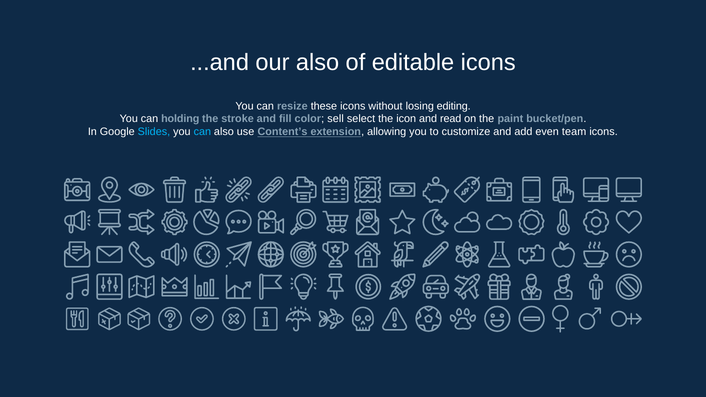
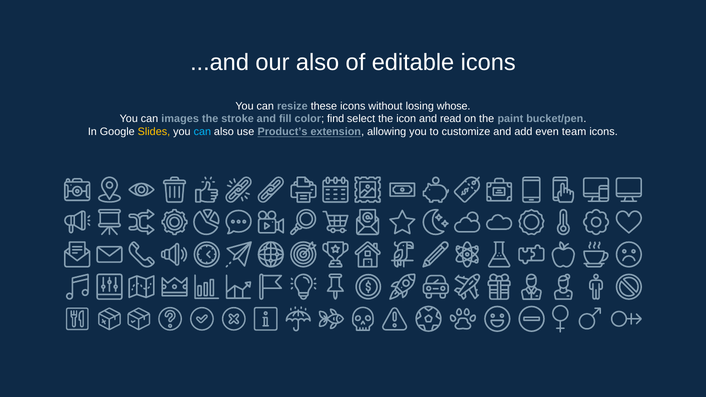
editing: editing -> whose (454, 106)
holding: holding -> images (180, 119)
sell: sell -> find (336, 119)
Slides colour: light blue -> yellow (154, 132)
Content’s: Content’s -> Product’s (283, 132)
